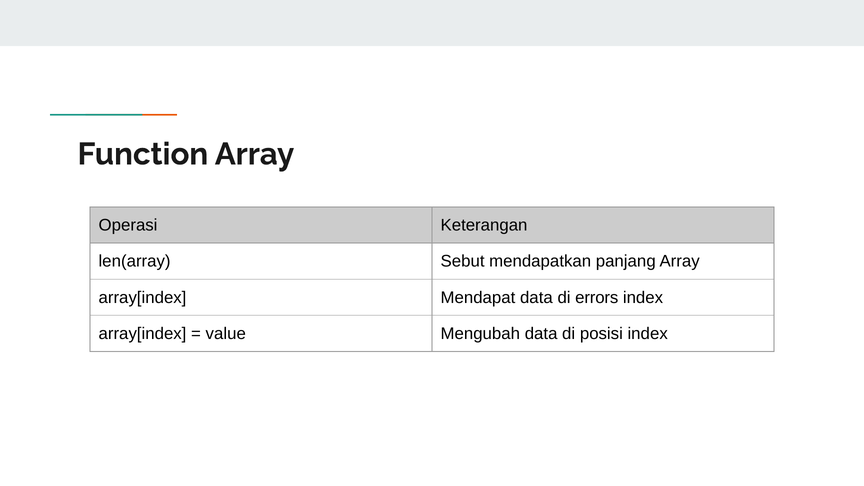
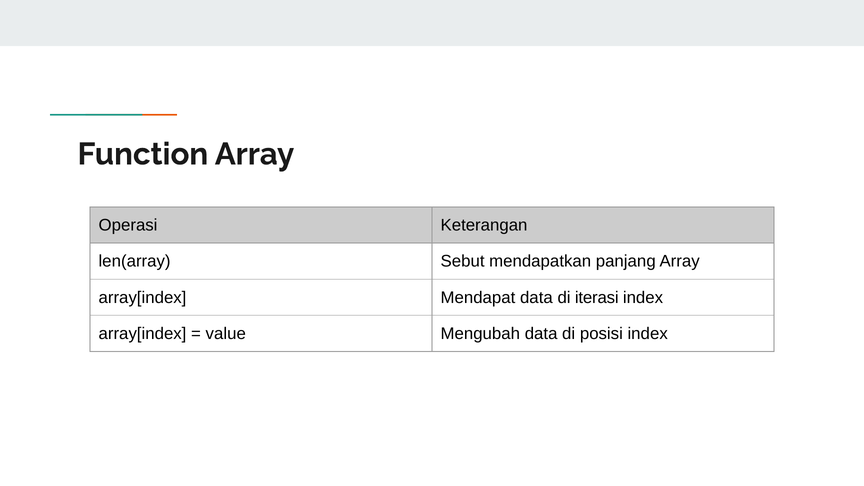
errors: errors -> iterasi (597, 298)
